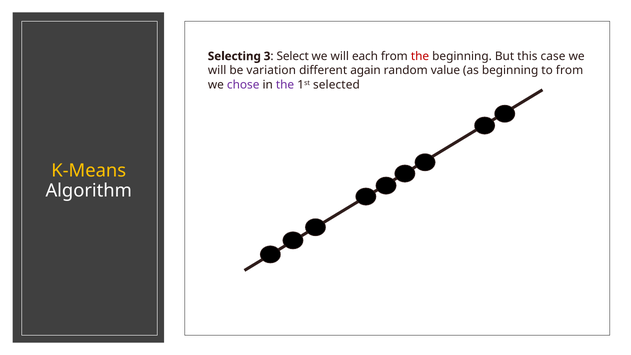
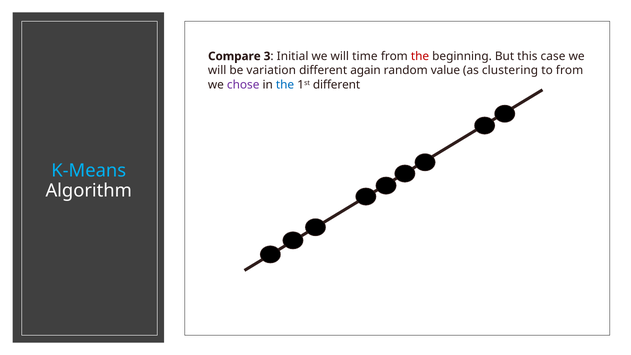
Selecting: Selecting -> Compare (234, 56)
Select: Select -> Initial (293, 56)
each: each -> time (365, 56)
as beginning: beginning -> clustering (510, 70)
the colour: purple -> blue (285, 85)
1st selected: selected -> different (337, 85)
K-Means colour: yellow -> light blue (89, 171)
